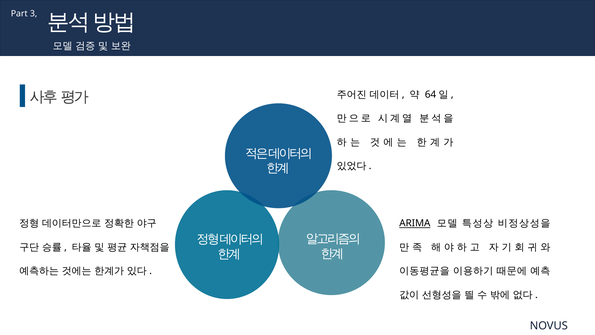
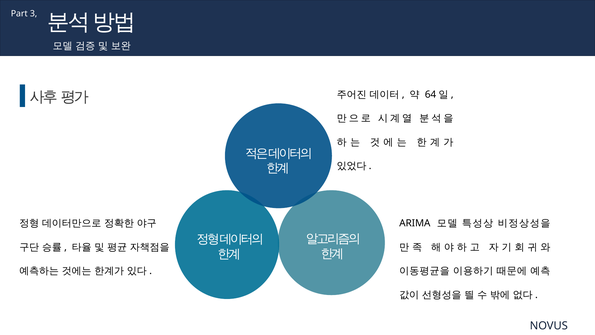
ARIMA underline: present -> none (415, 223)
